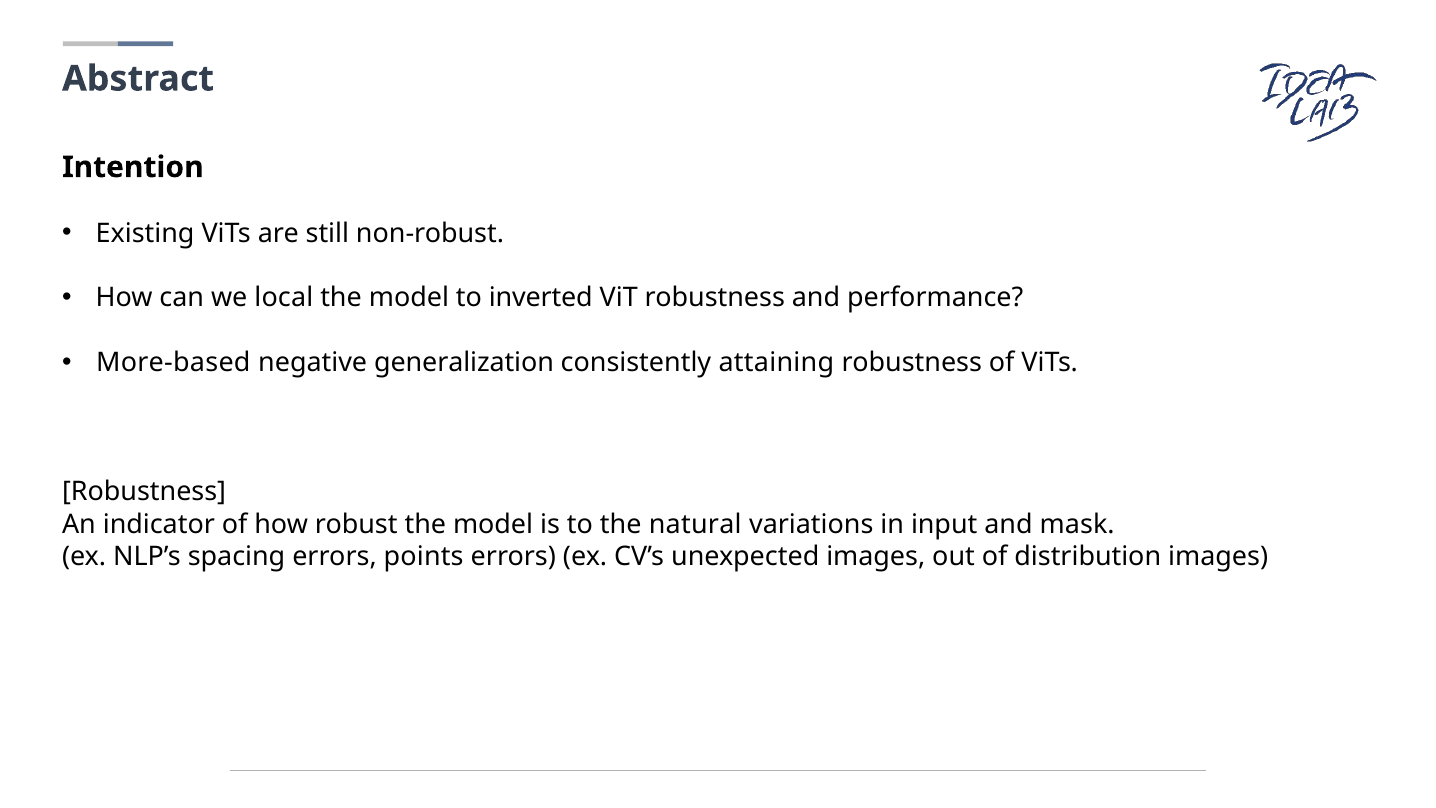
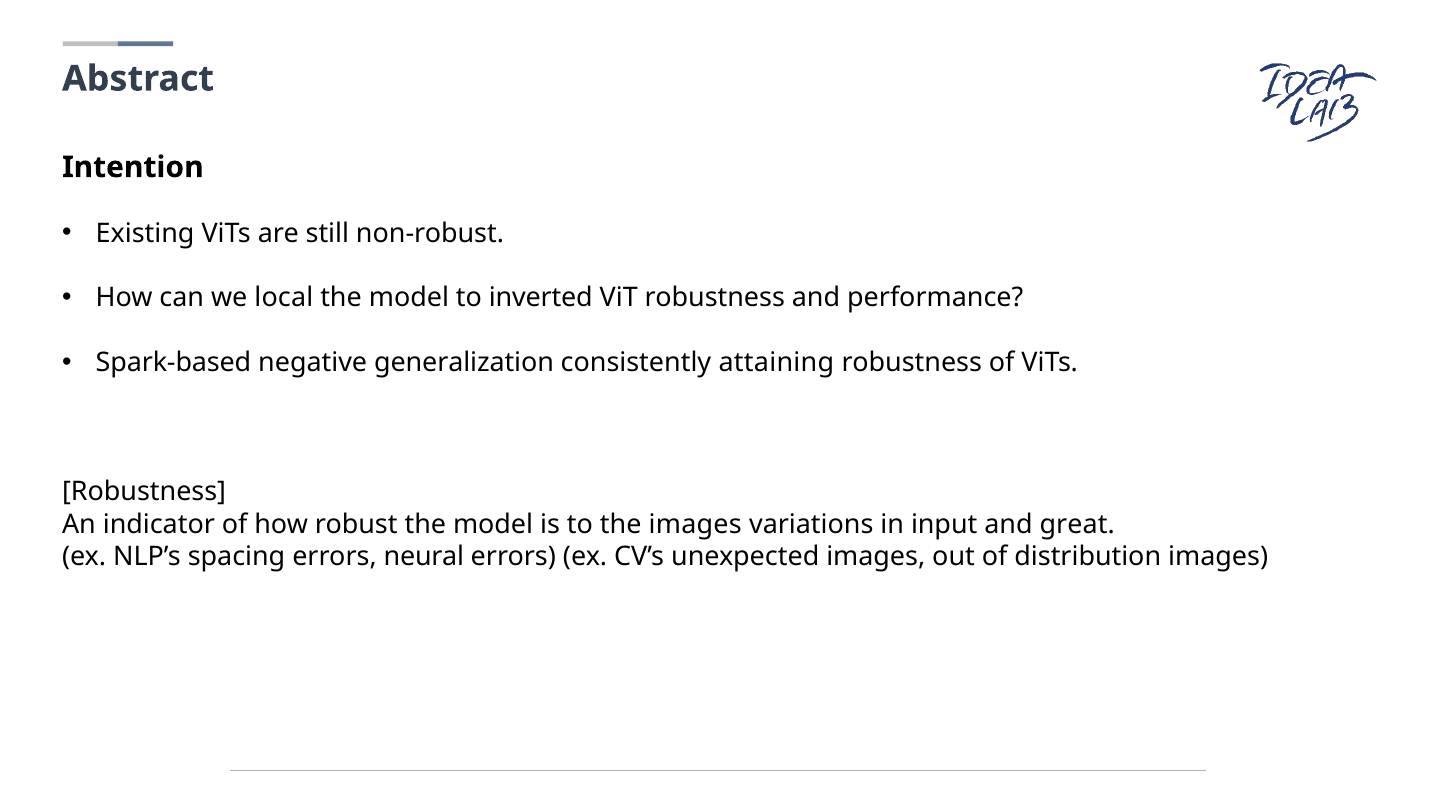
More-based: More-based -> Spark-based (174, 363)
the natural: natural -> images (695, 524)
mask: mask -> great (1077, 524)
points: points -> neural (424, 556)
